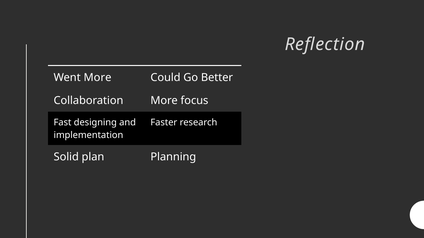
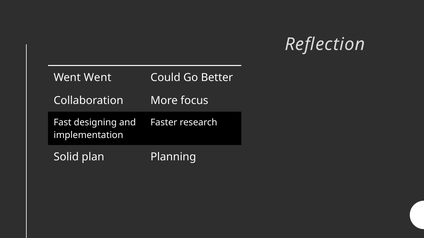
Went More: More -> Went (98, 78)
